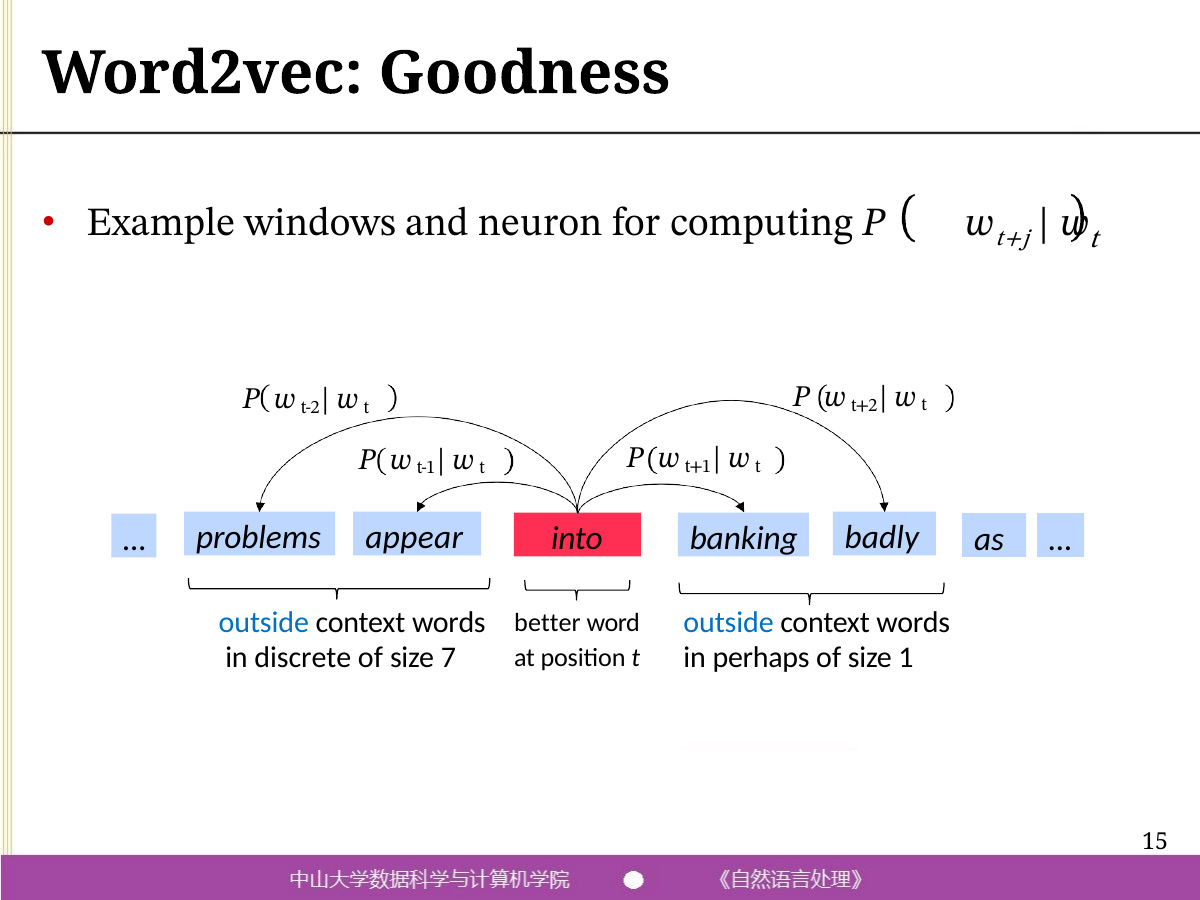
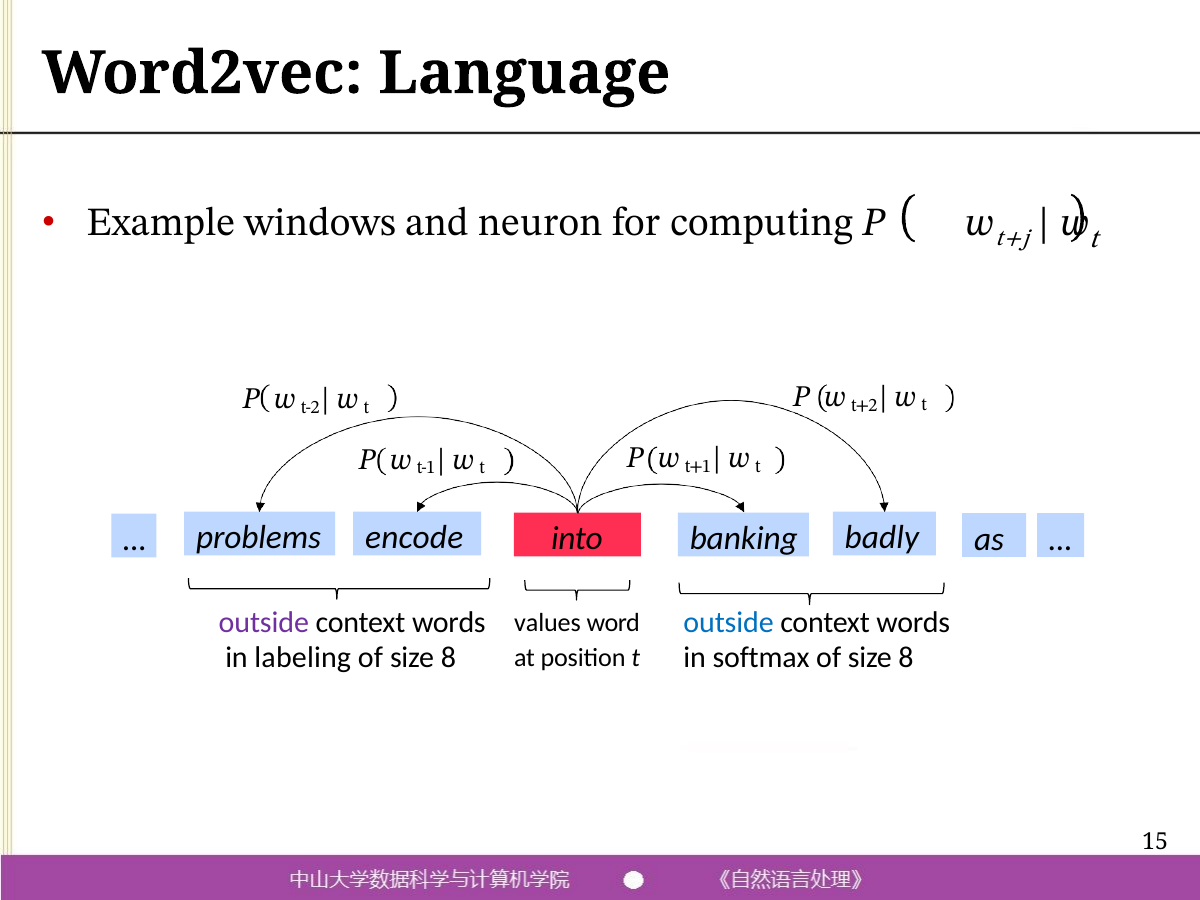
Goodness: Goodness -> Language (524, 73)
appear: appear -> encode (414, 538)
outside colour: blue -> purple (264, 622)
better: better -> values (548, 623)
discrete: discrete -> labeling (303, 658)
7: 7 -> 8 (448, 658)
perhaps: perhaps -> softmax (761, 658)
1: 1 -> 8 (906, 658)
